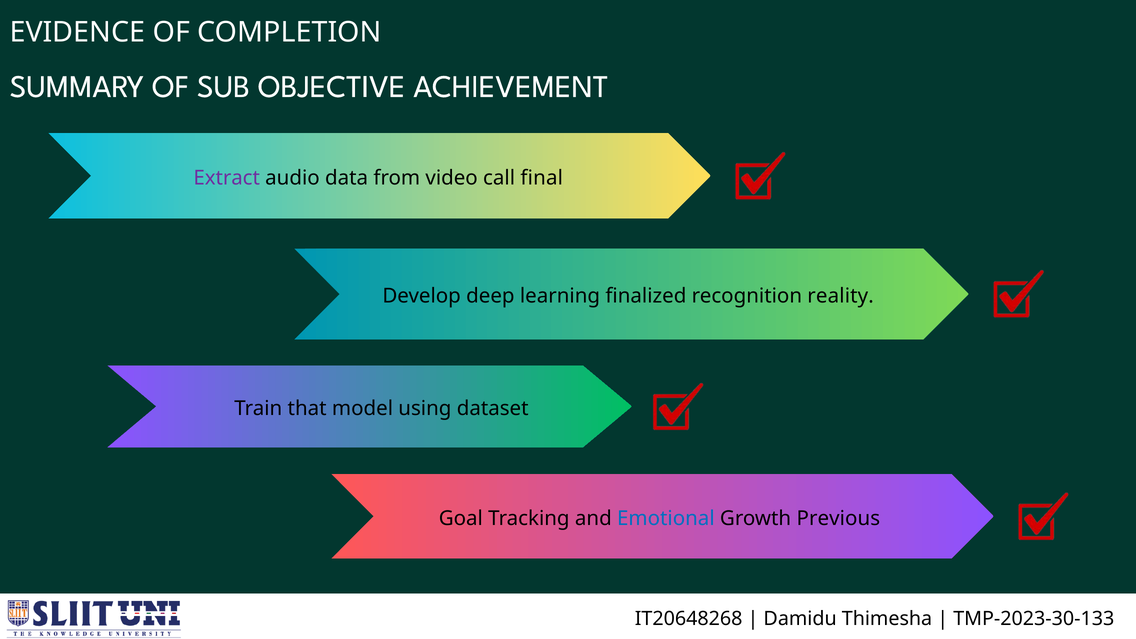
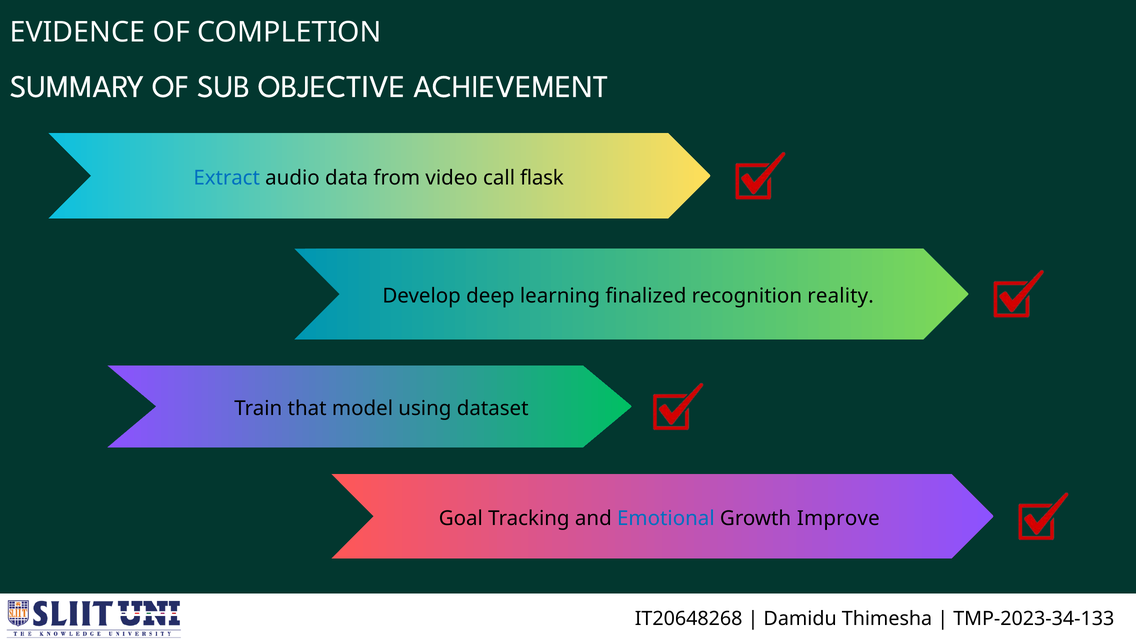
Extract colour: purple -> blue (227, 178)
final: final -> flask (542, 178)
Previous: Previous -> Improve (838, 518)
TMP-2023-30-133: TMP-2023-30-133 -> TMP-2023-34-133 (1034, 619)
